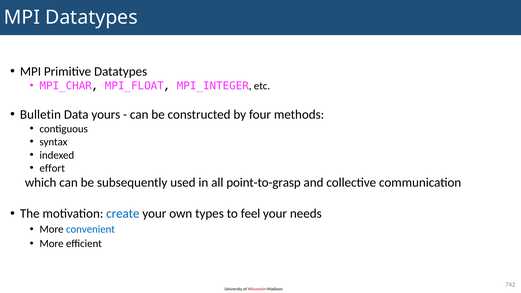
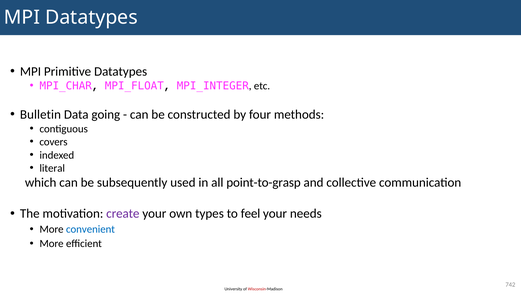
yours: yours -> going (106, 115)
syntax: syntax -> covers (53, 142)
effort: effort -> literal (52, 168)
create colour: blue -> purple (123, 214)
